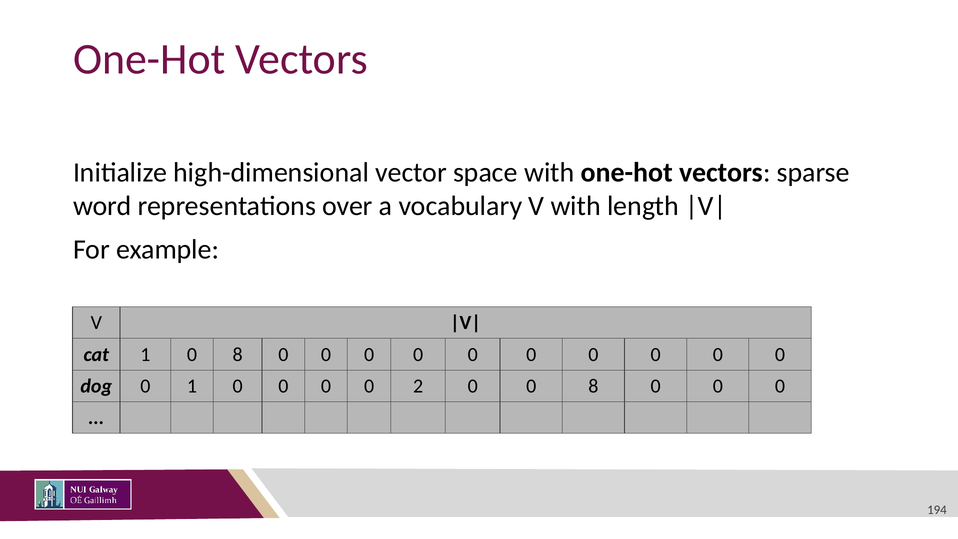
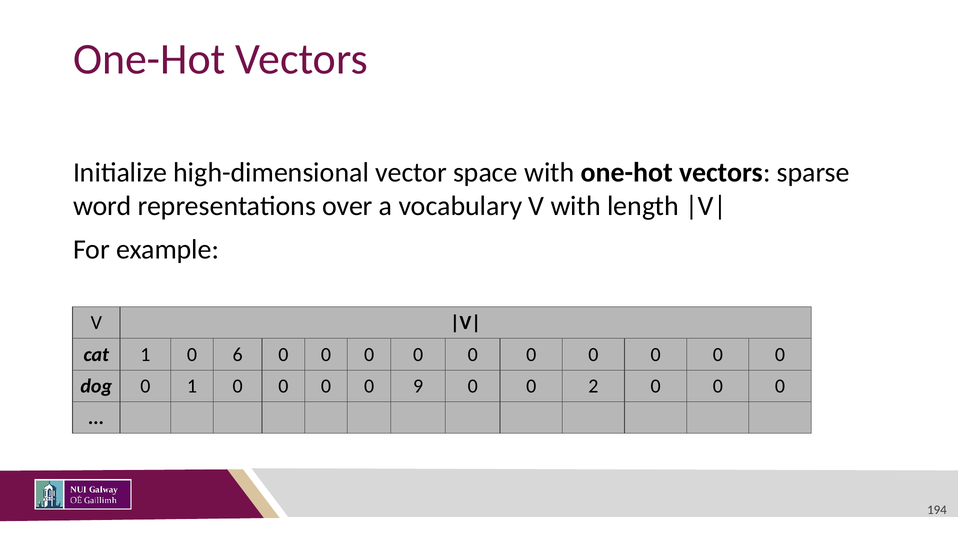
1 0 8: 8 -> 6 (238, 354)
2: 2 -> 9 (418, 386)
0 0 8: 8 -> 2 (593, 386)
